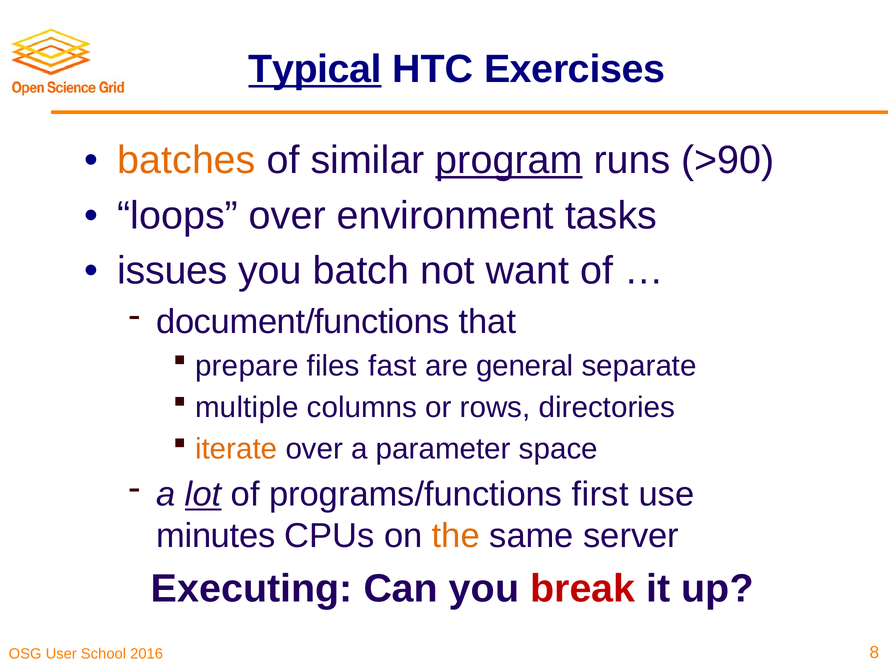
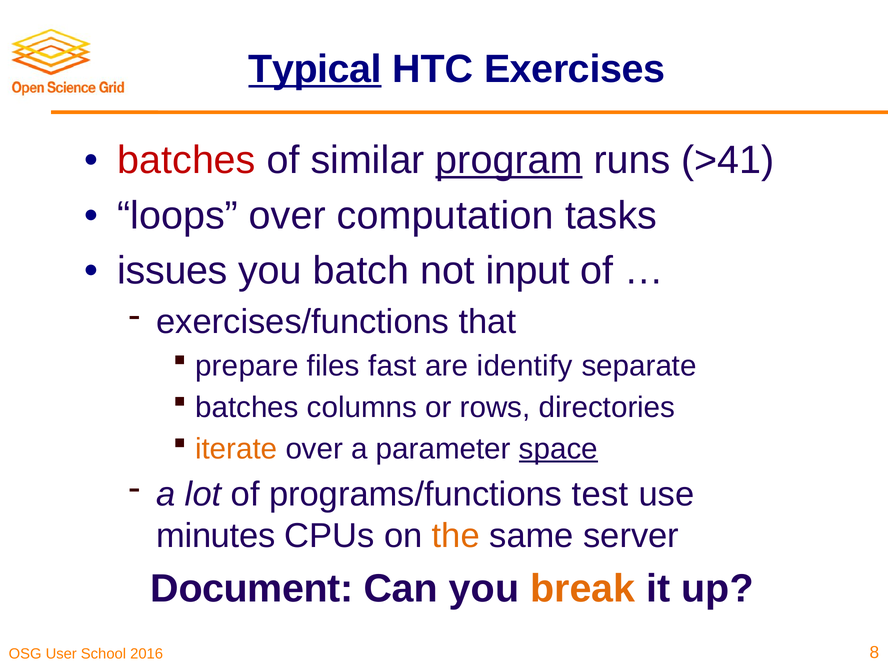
batches colour: orange -> red (187, 160)
>90: >90 -> >41 (728, 160)
environment: environment -> computation (445, 216)
want: want -> input (528, 271)
document/functions: document/functions -> exercises/functions (303, 322)
general: general -> identify (525, 366)
multiple: multiple -> batches (247, 407)
space underline: none -> present (558, 449)
lot underline: present -> none (203, 495)
first: first -> test (600, 495)
Executing: Executing -> Document (252, 589)
break colour: red -> orange (583, 589)
